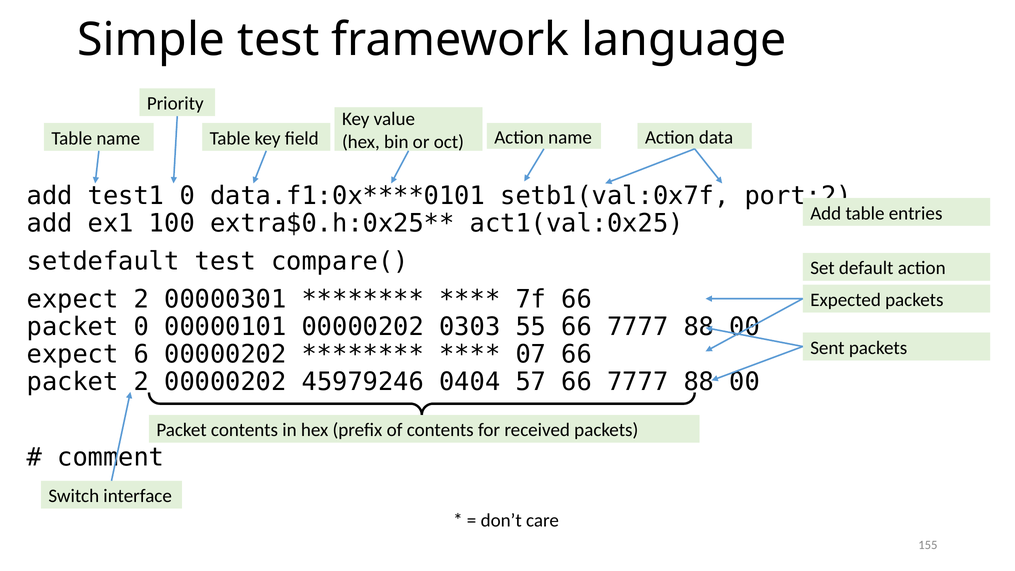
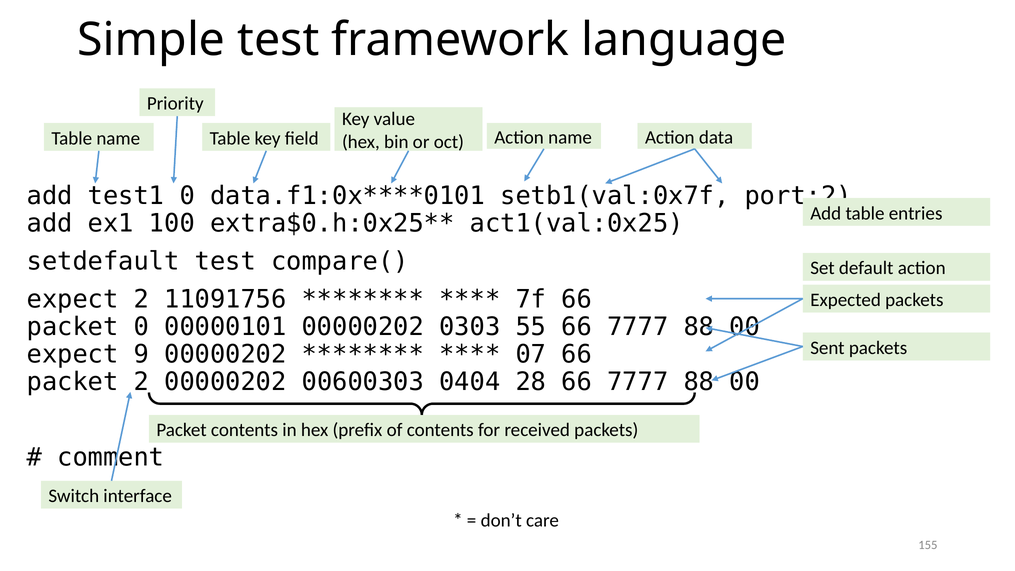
00000301: 00000301 -> 11091756 (225, 299)
6: 6 -> 9 (141, 354)
45979246: 45979246 -> 00600303 (363, 382)
57: 57 -> 28 (531, 382)
